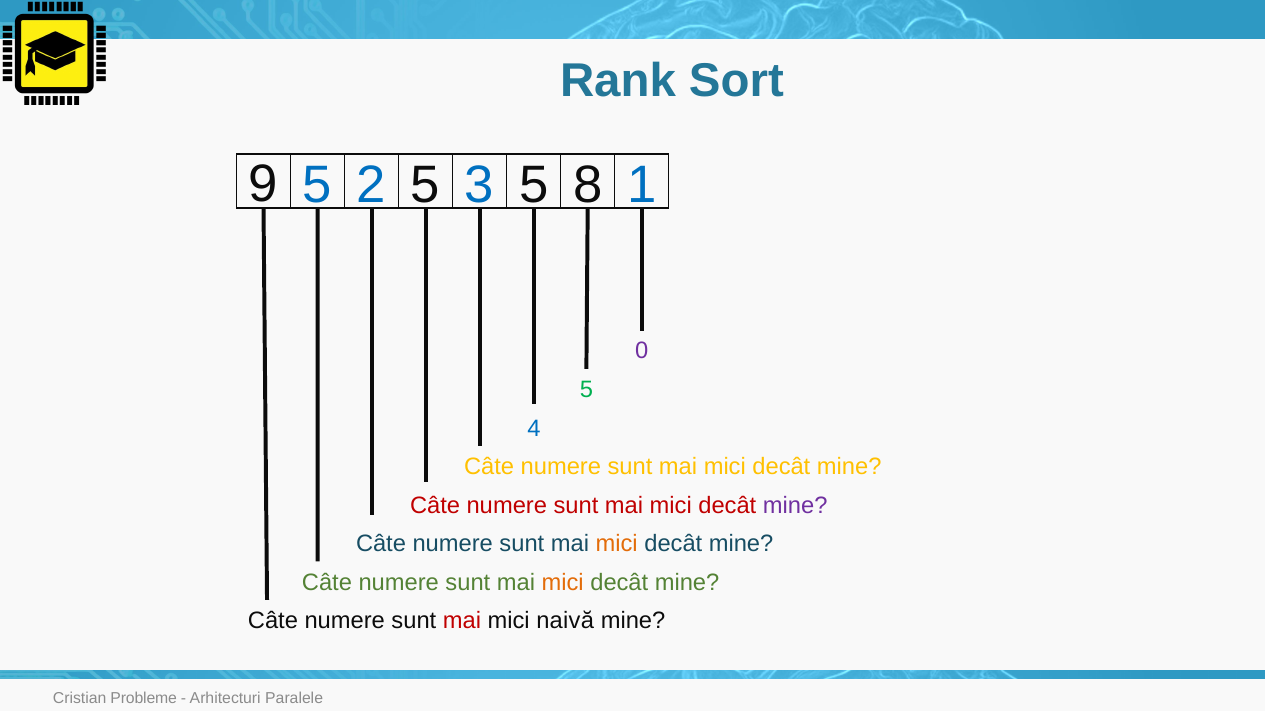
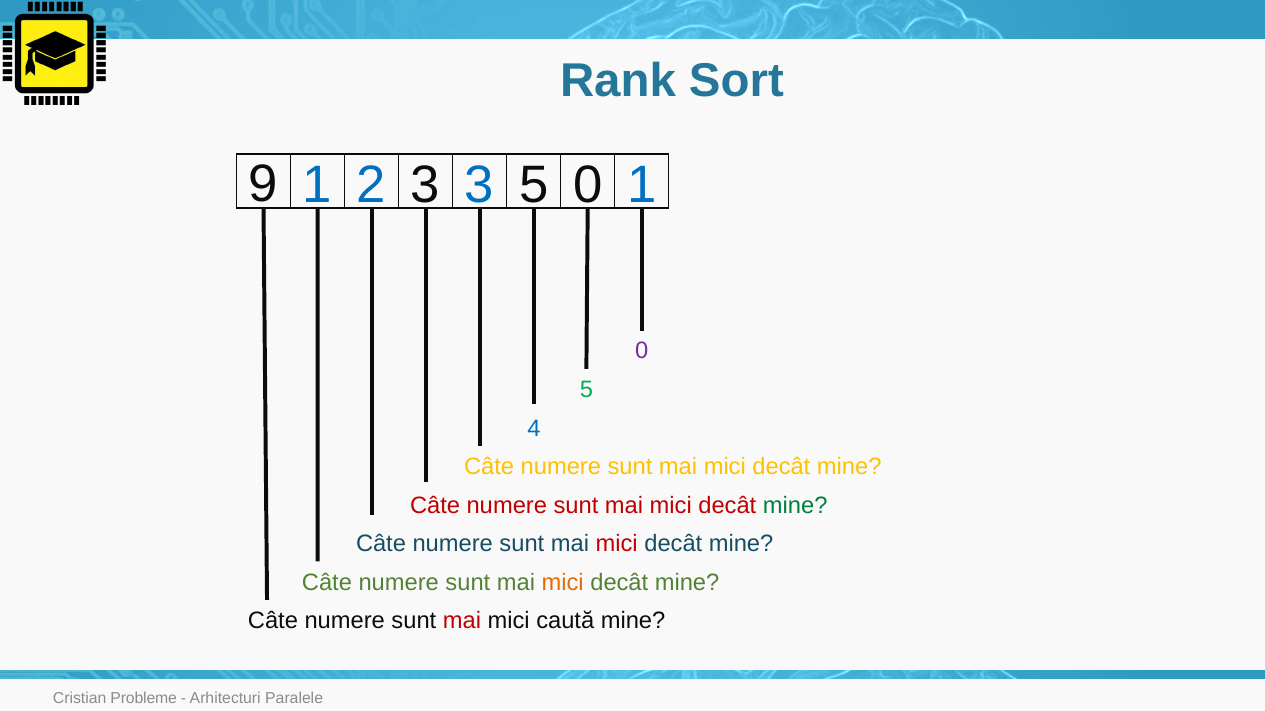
9 5: 5 -> 1 (318, 185)
2 5: 5 -> 3 (426, 185)
3 5 8: 8 -> 0 (588, 185)
mine colour: purple -> green (795, 506)
mici colour: orange -> red (617, 544)
naivă: naivă -> caută (565, 621)
